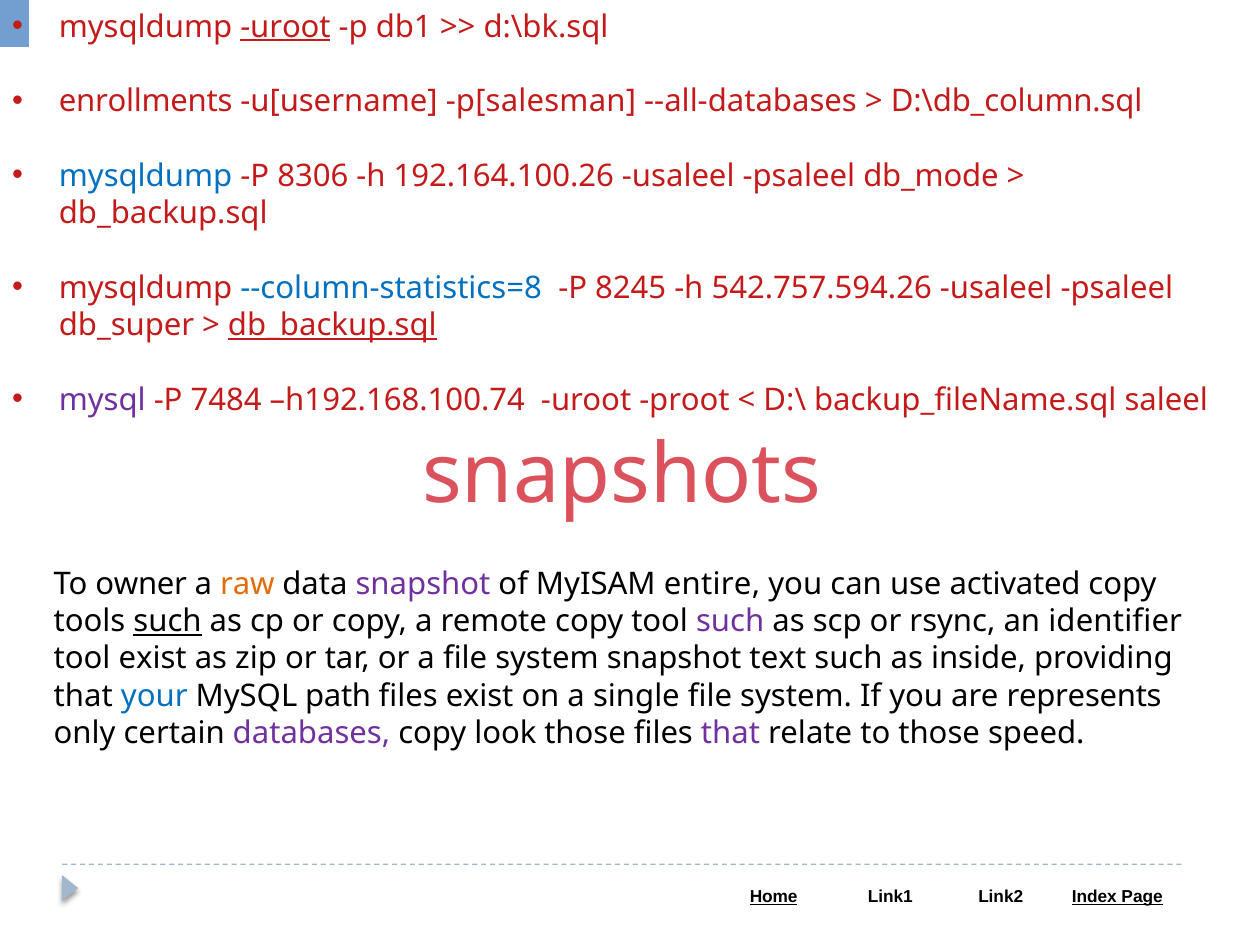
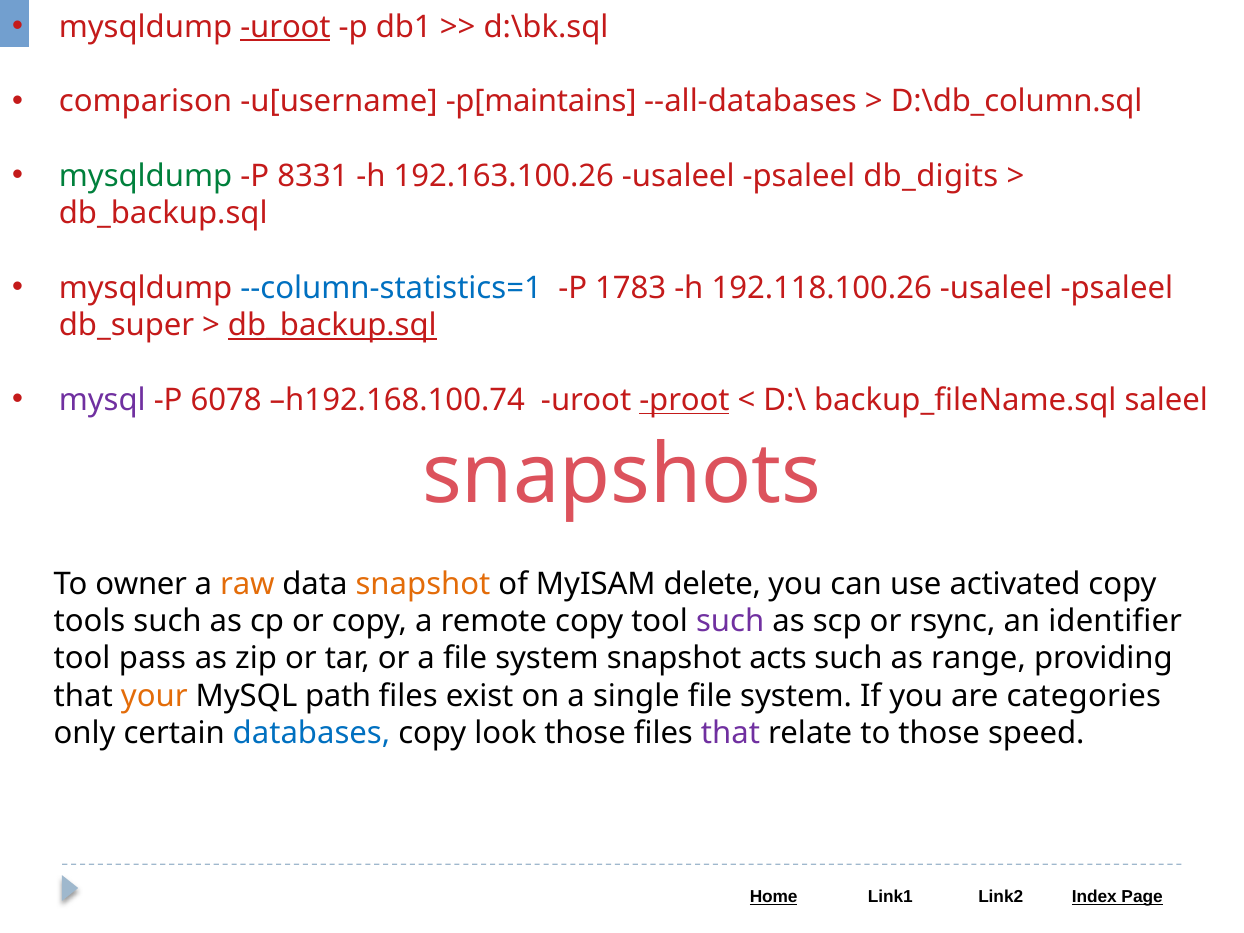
enrollments: enrollments -> comparison (146, 102)
p[salesman: p[salesman -> p[maintains (541, 102)
mysqldump colour: blue -> green (146, 176)
8306: 8306 -> 8331 (313, 176)
192.164.100.26: 192.164.100.26 -> 192.163.100.26 (504, 176)
db_mode: db_mode -> db_digits (931, 176)
--column-statistics=8: --column-statistics=8 -> --column-statistics=1 (391, 288)
8245: 8245 -> 1783 (631, 288)
542.757.594.26: 542.757.594.26 -> 192.118.100.26 (822, 288)
7484: 7484 -> 6078 (226, 400)
proot underline: none -> present (684, 400)
snapshot colour: purple -> orange (423, 584)
entire: entire -> delete (712, 584)
such underline: present -> none (168, 621)
tool exist: exist -> pass (152, 659)
text: text -> acts (778, 659)
inside: inside -> range (978, 659)
your colour: blue -> orange (154, 696)
represents: represents -> categories (1084, 696)
databases colour: purple -> blue (311, 733)
